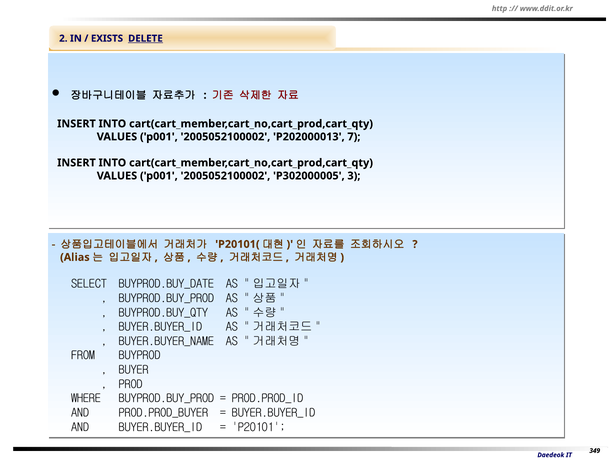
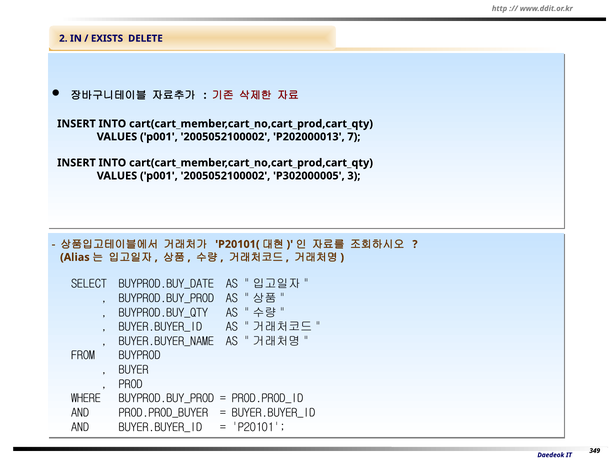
DELETE underline: present -> none (145, 38)
